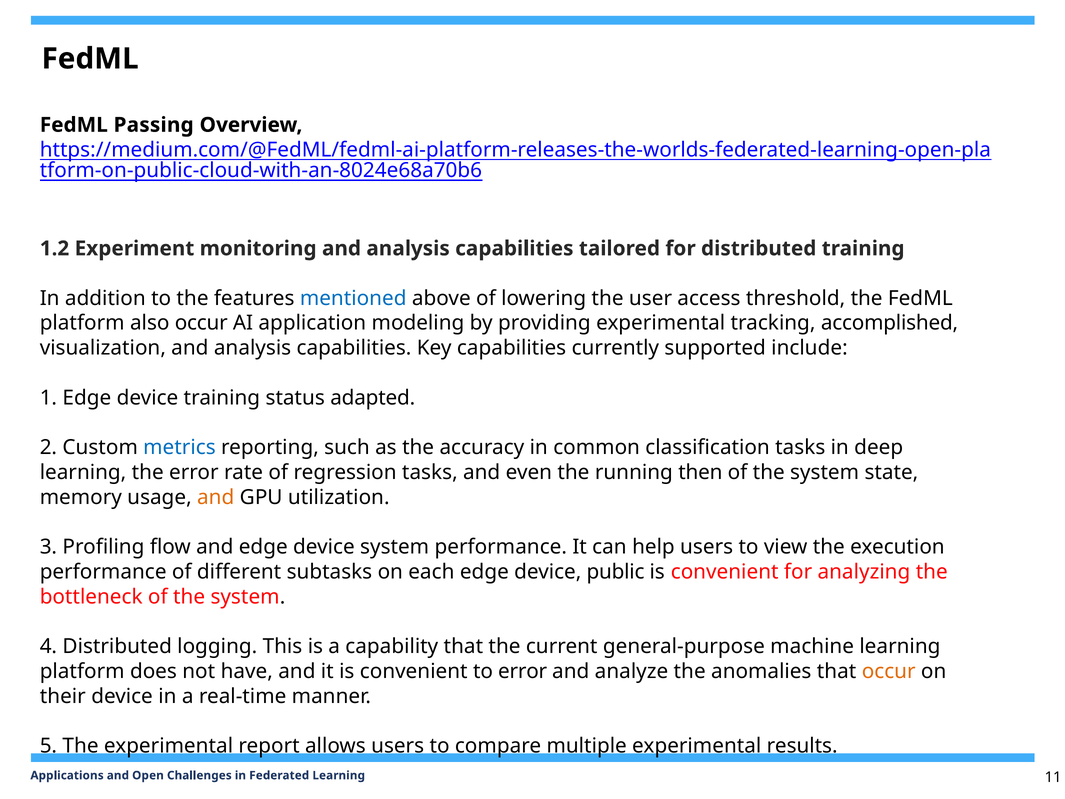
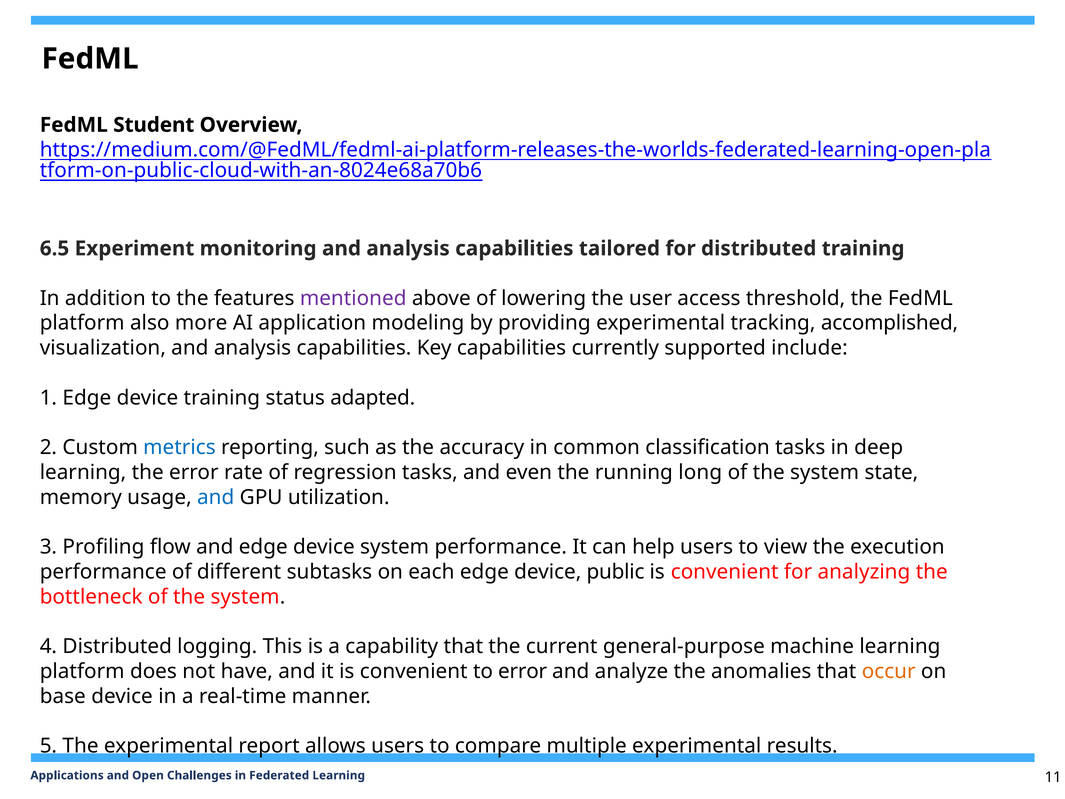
Passing: Passing -> Student (154, 125)
1.2: 1.2 -> 6.5 (55, 248)
mentioned colour: blue -> purple (353, 298)
also occur: occur -> more (201, 323)
then: then -> long (700, 472)
and colour: orange -> blue (216, 497)
their: their -> base (63, 696)
